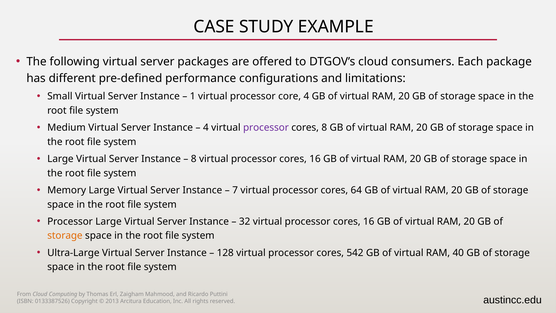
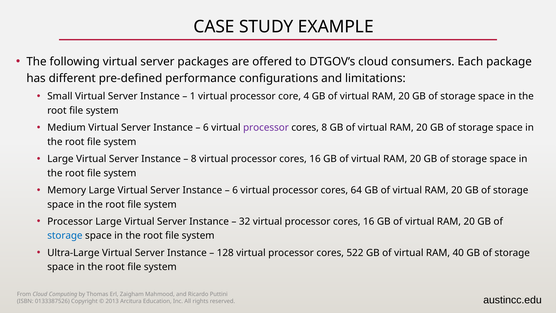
4: 4 -> 6 (206, 128)
7: 7 -> 6 (235, 190)
storage colour: orange -> blue (65, 236)
542: 542 -> 522 (355, 253)
